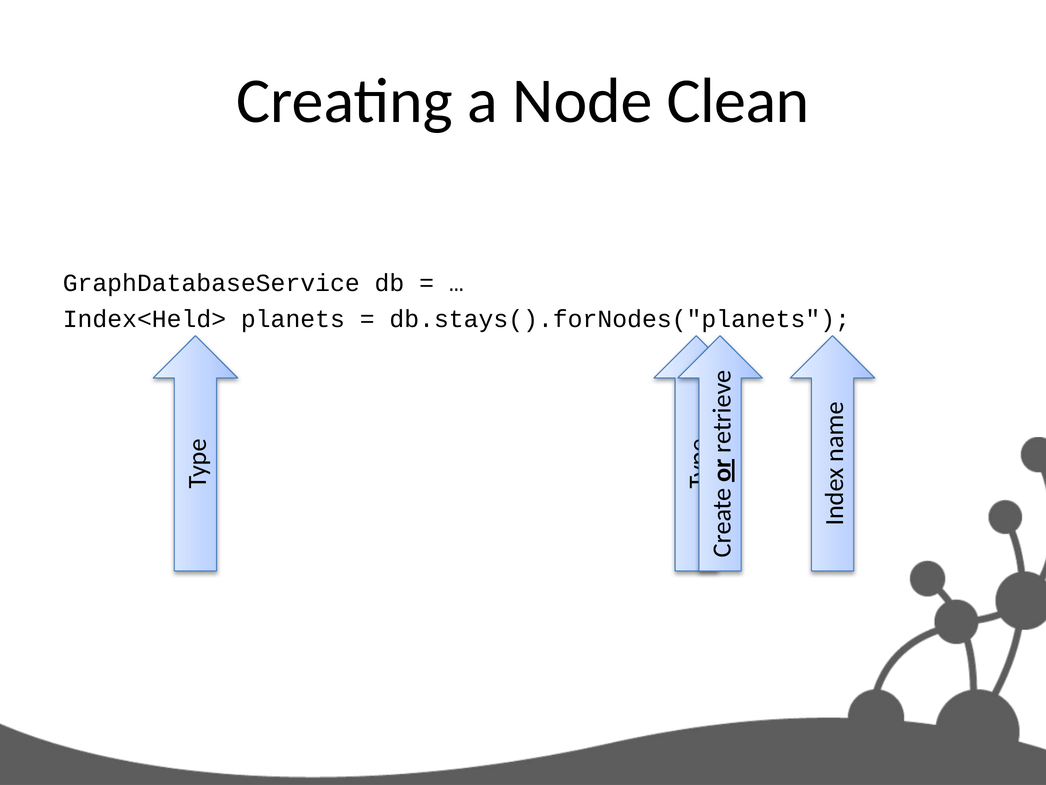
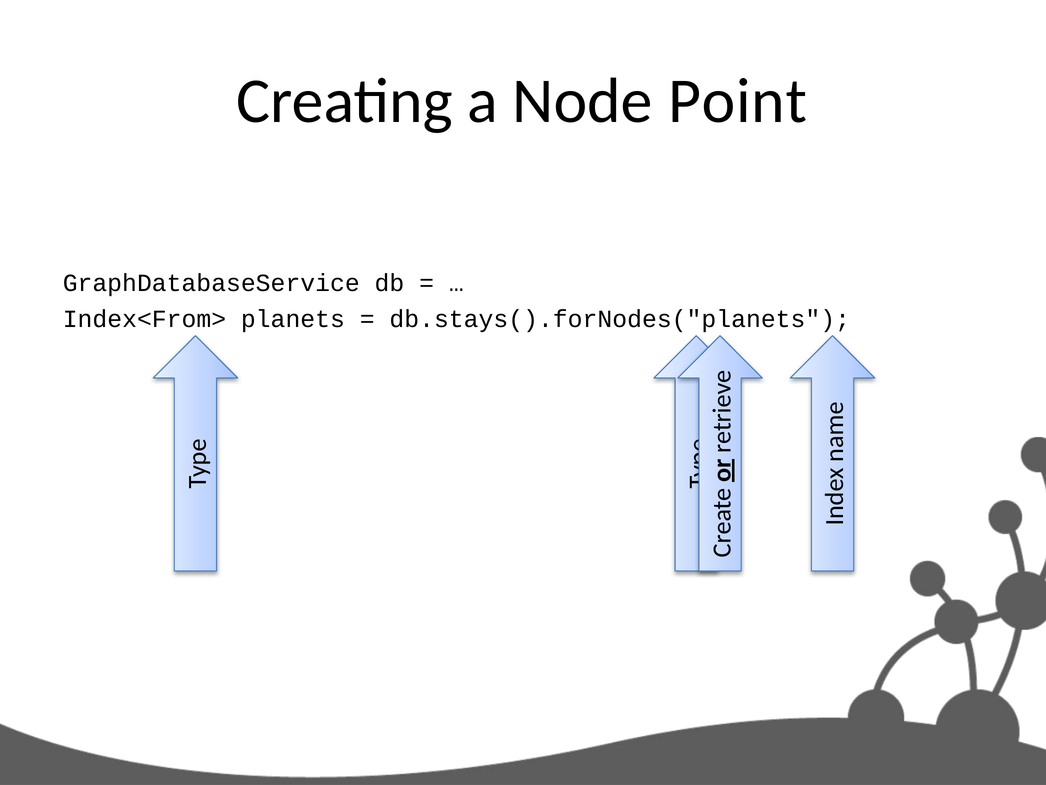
Clean: Clean -> Point (737, 101)
Index<Held>: Index<Held> -> Index<From> (144, 319)
